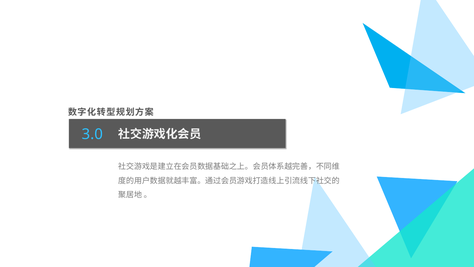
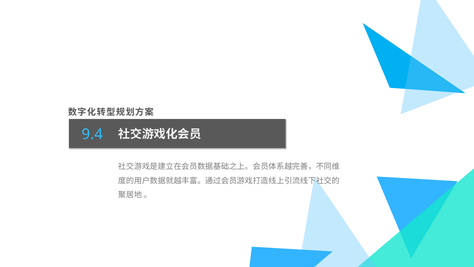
3.0: 3.0 -> 9.4 (92, 134)
